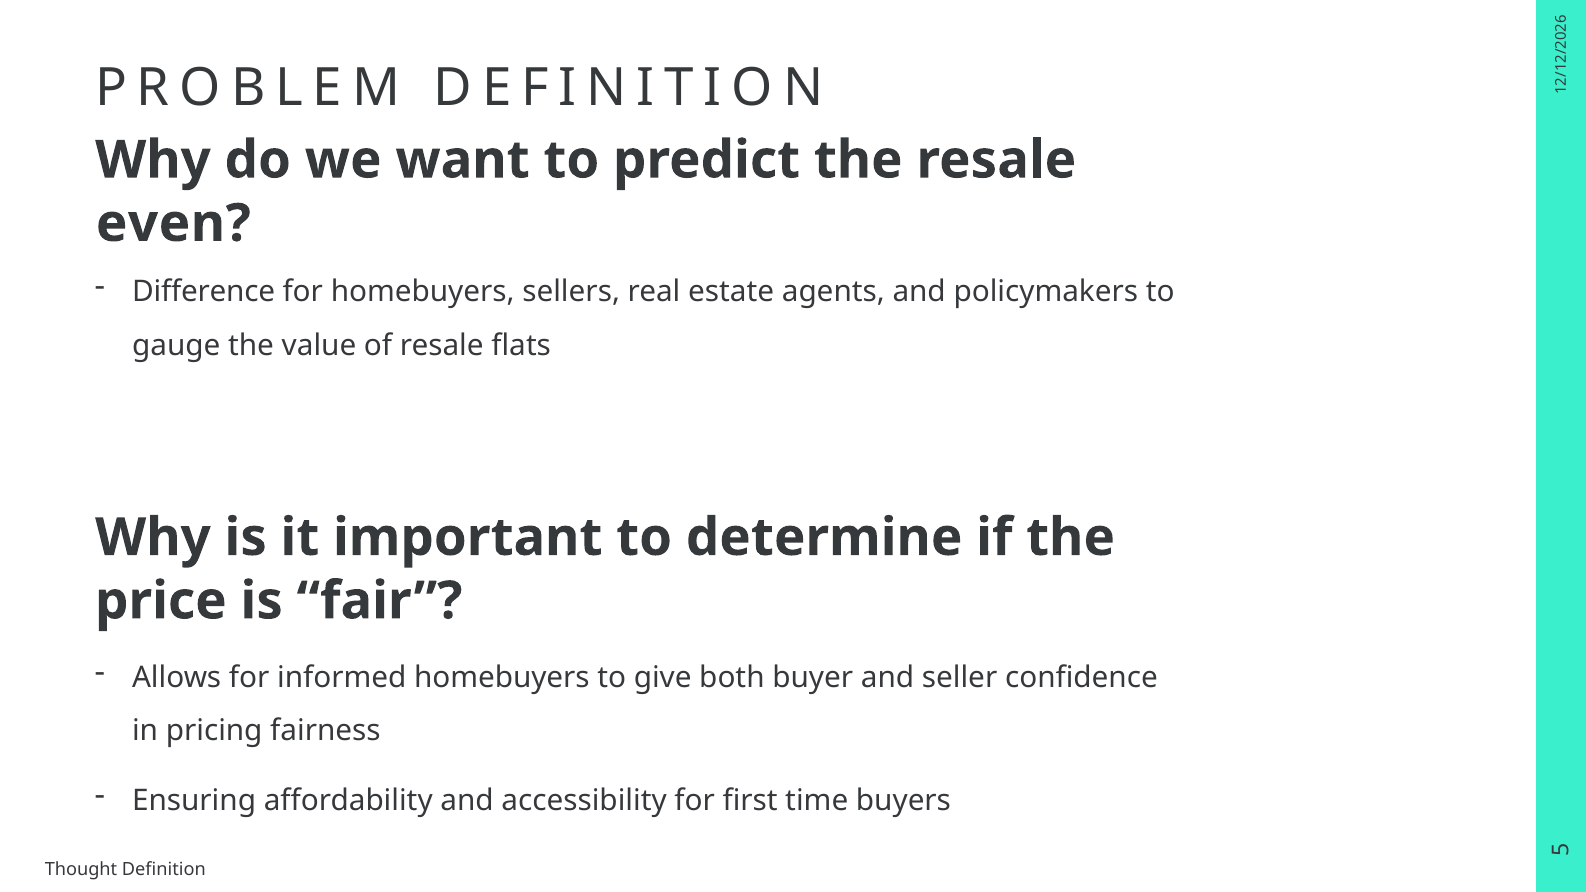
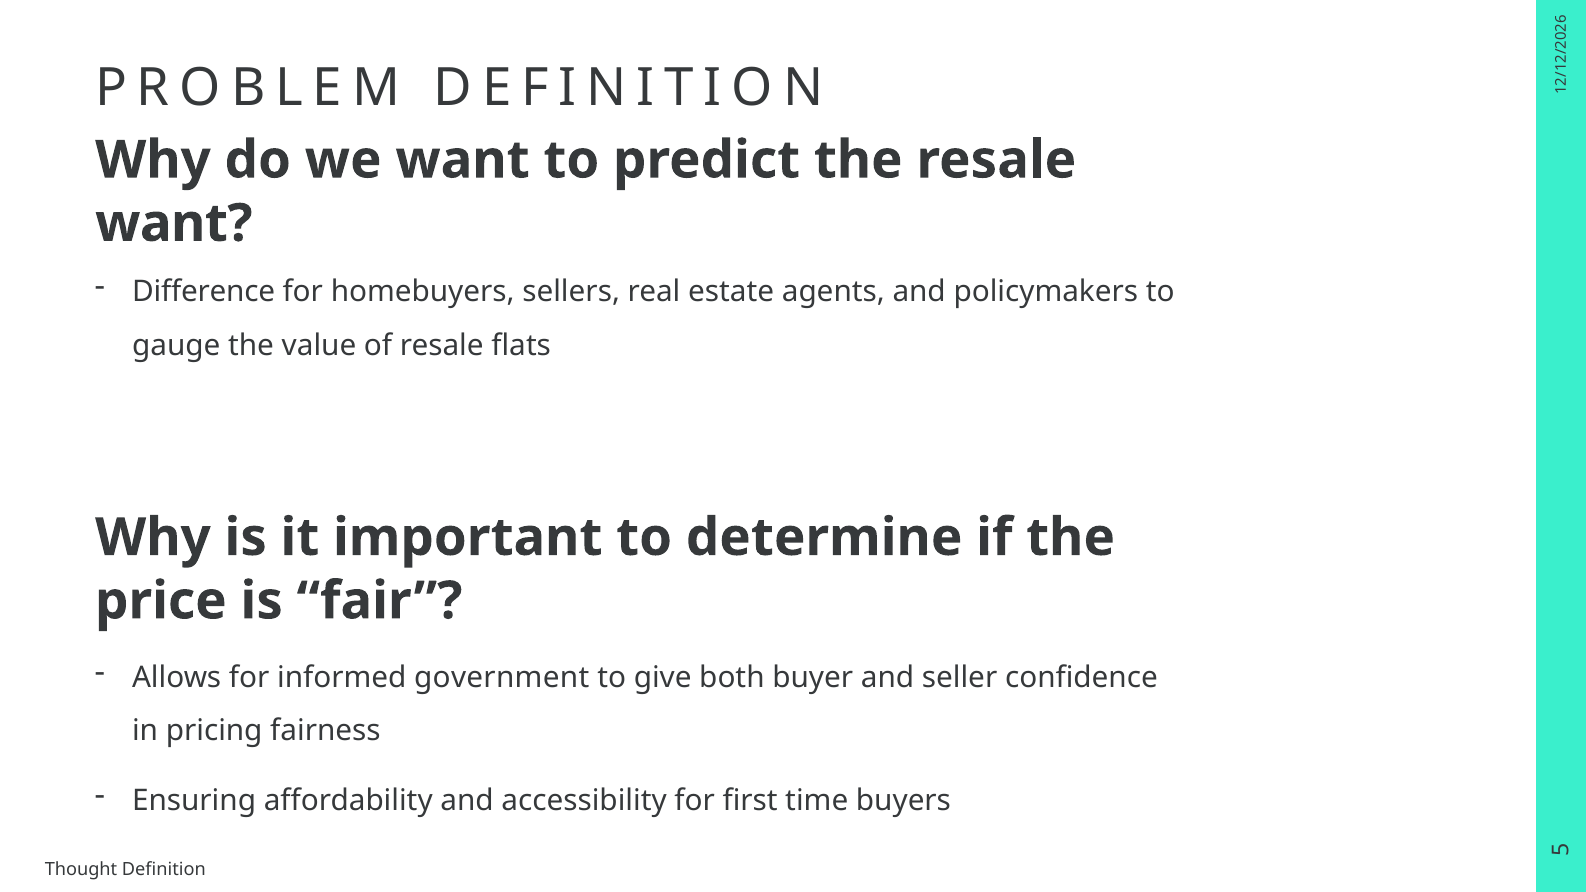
even: even -> want (174, 224)
informed homebuyers: homebuyers -> government (502, 677)
